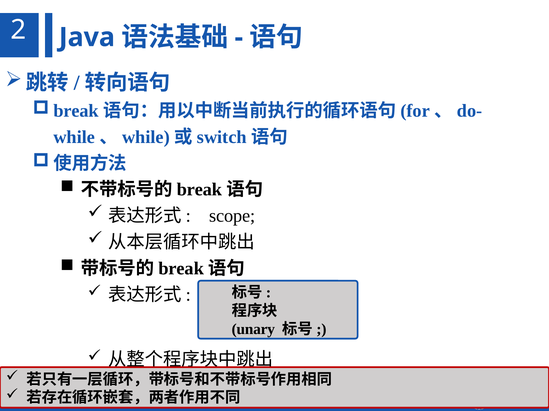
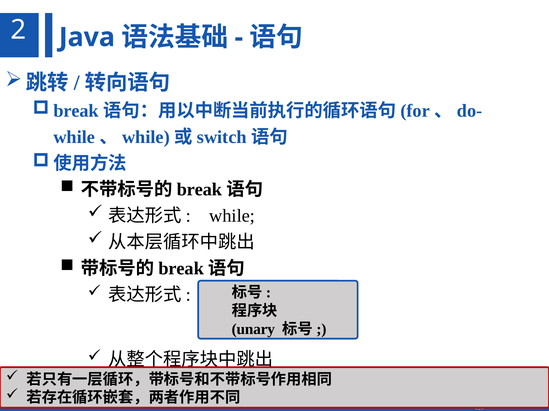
scope: scope -> while (232, 216)
